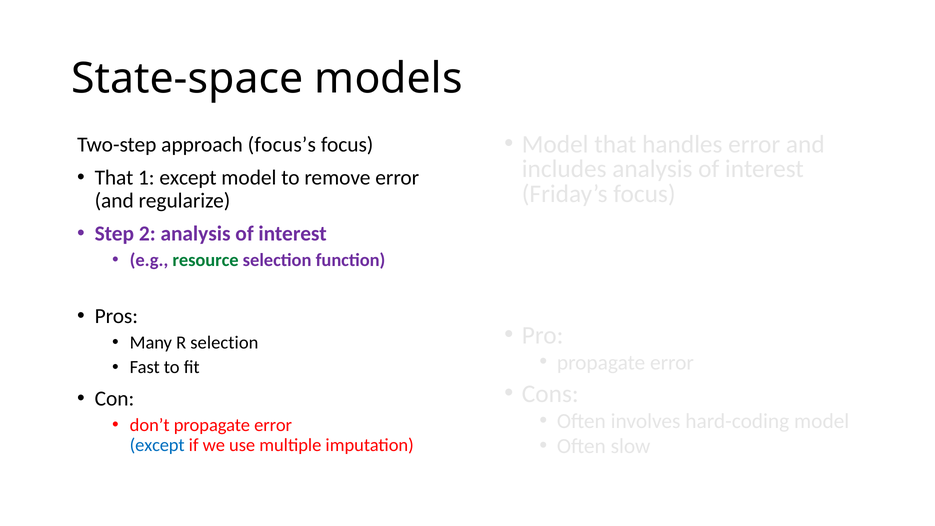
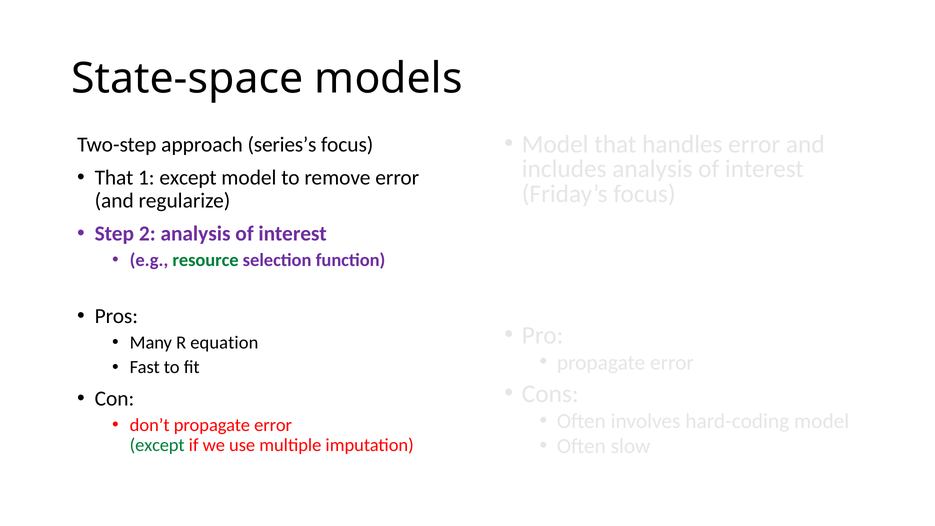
focus’s: focus’s -> series’s (282, 145)
R selection: selection -> equation (224, 342)
except colour: blue -> green (157, 445)
